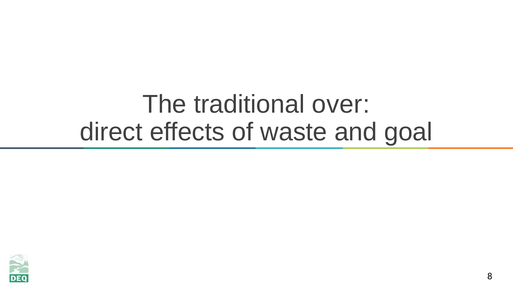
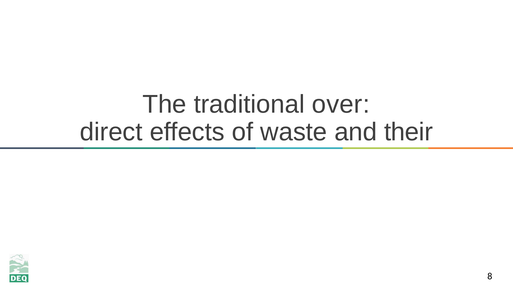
goal: goal -> their (408, 132)
